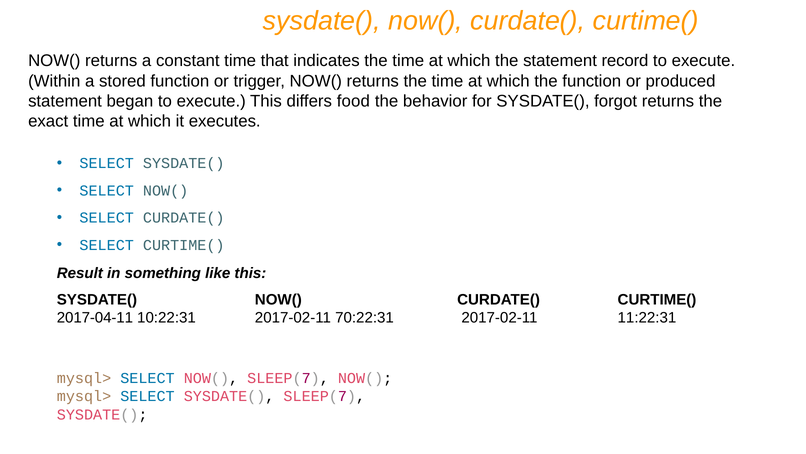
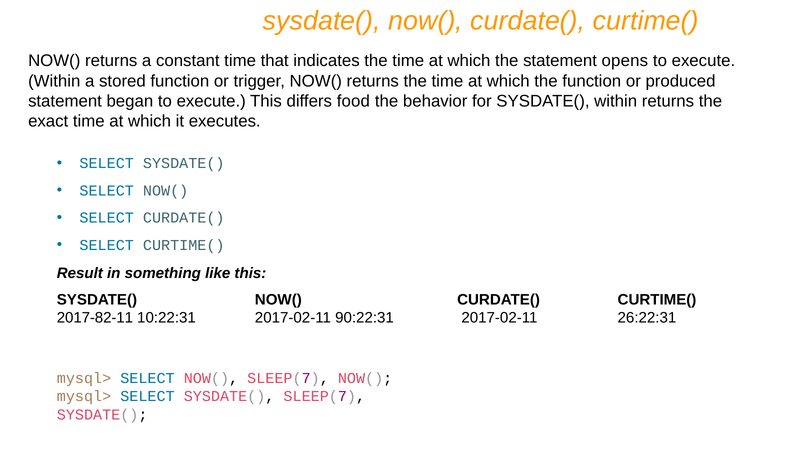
record: record -> opens (625, 61)
SYSDATE( forgot: forgot -> within (616, 101)
2017-04-11: 2017-04-11 -> 2017-82-11 (95, 317)
70:22:31: 70:22:31 -> 90:22:31 (365, 317)
11:22:31: 11:22:31 -> 26:22:31 (647, 317)
